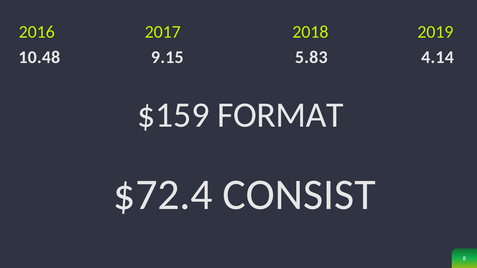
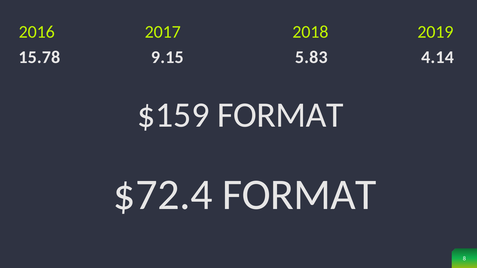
10.48: 10.48 -> 15.78 (39, 57)
$72.4 CONSIST: CONSIST -> FORMAT (299, 195)
